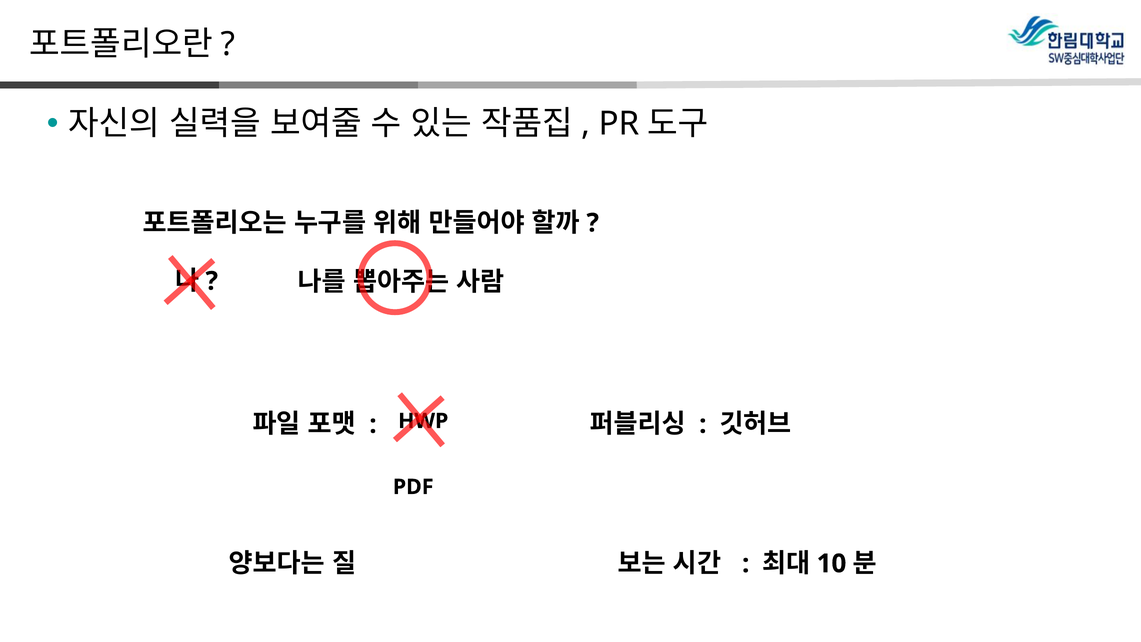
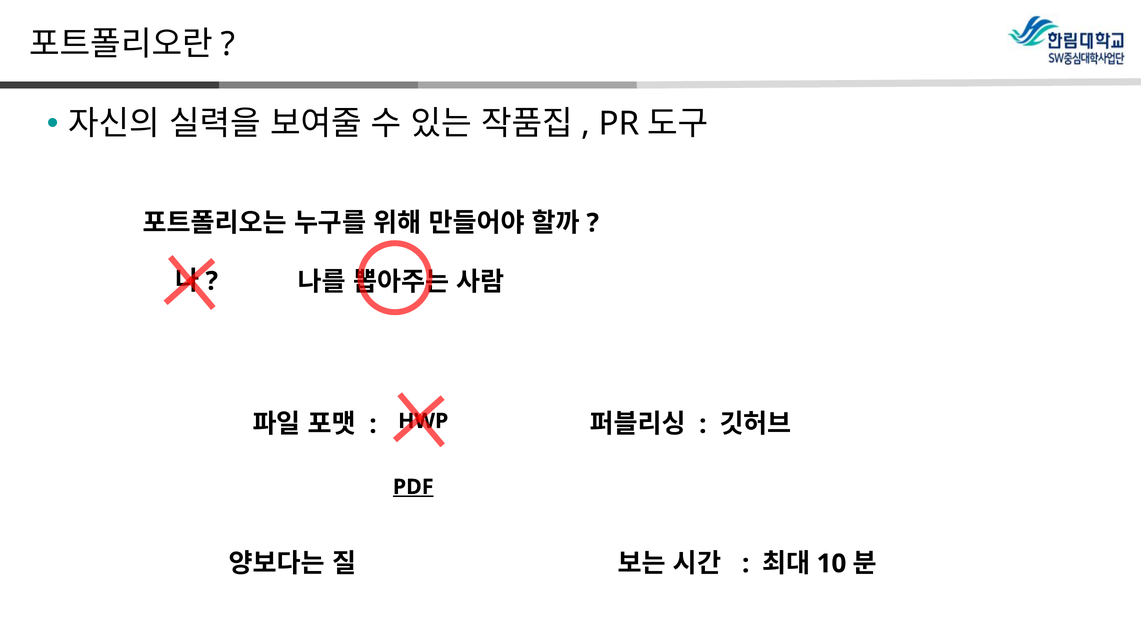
PDF underline: none -> present (413, 487)
